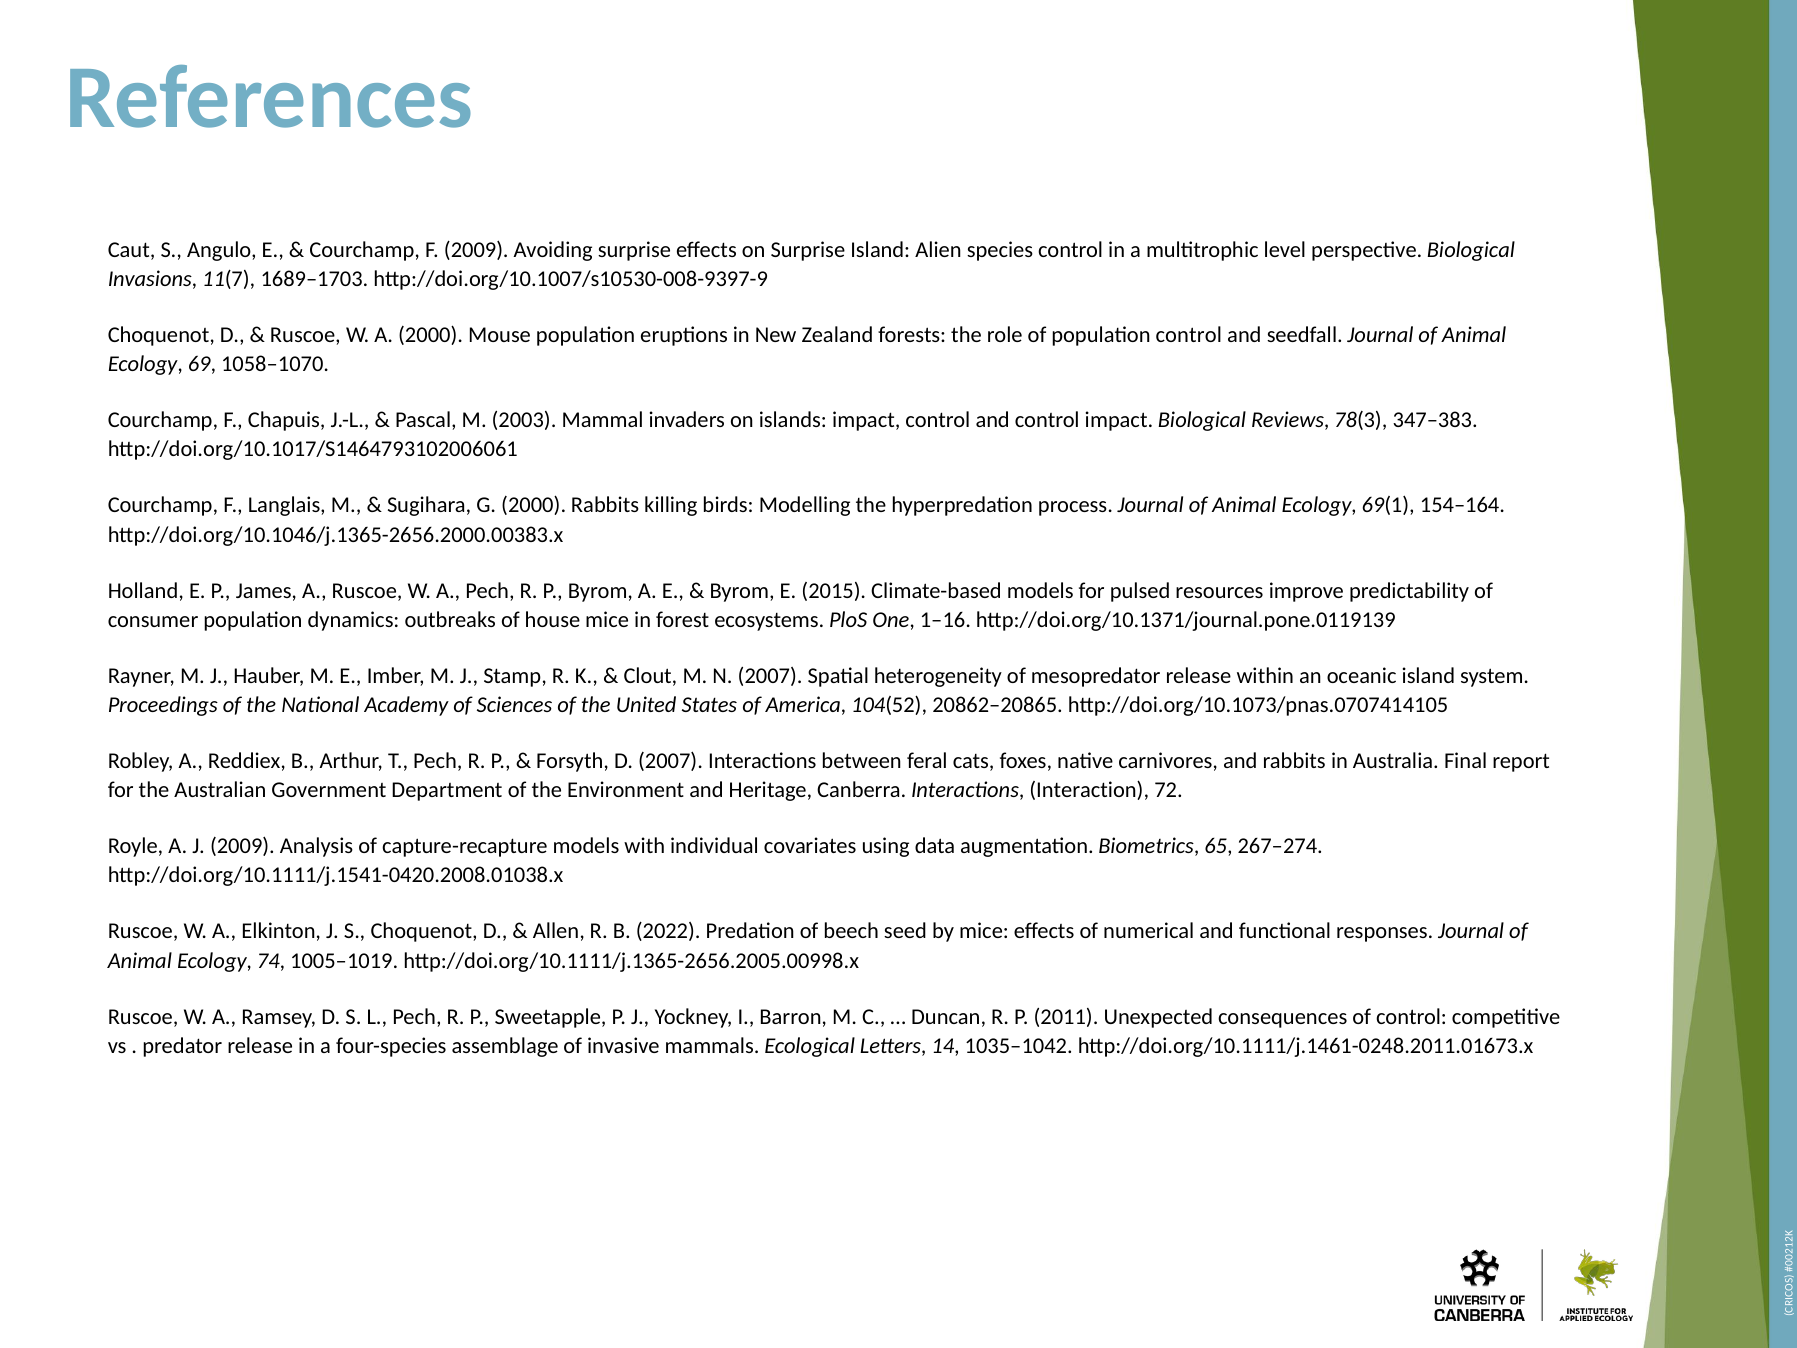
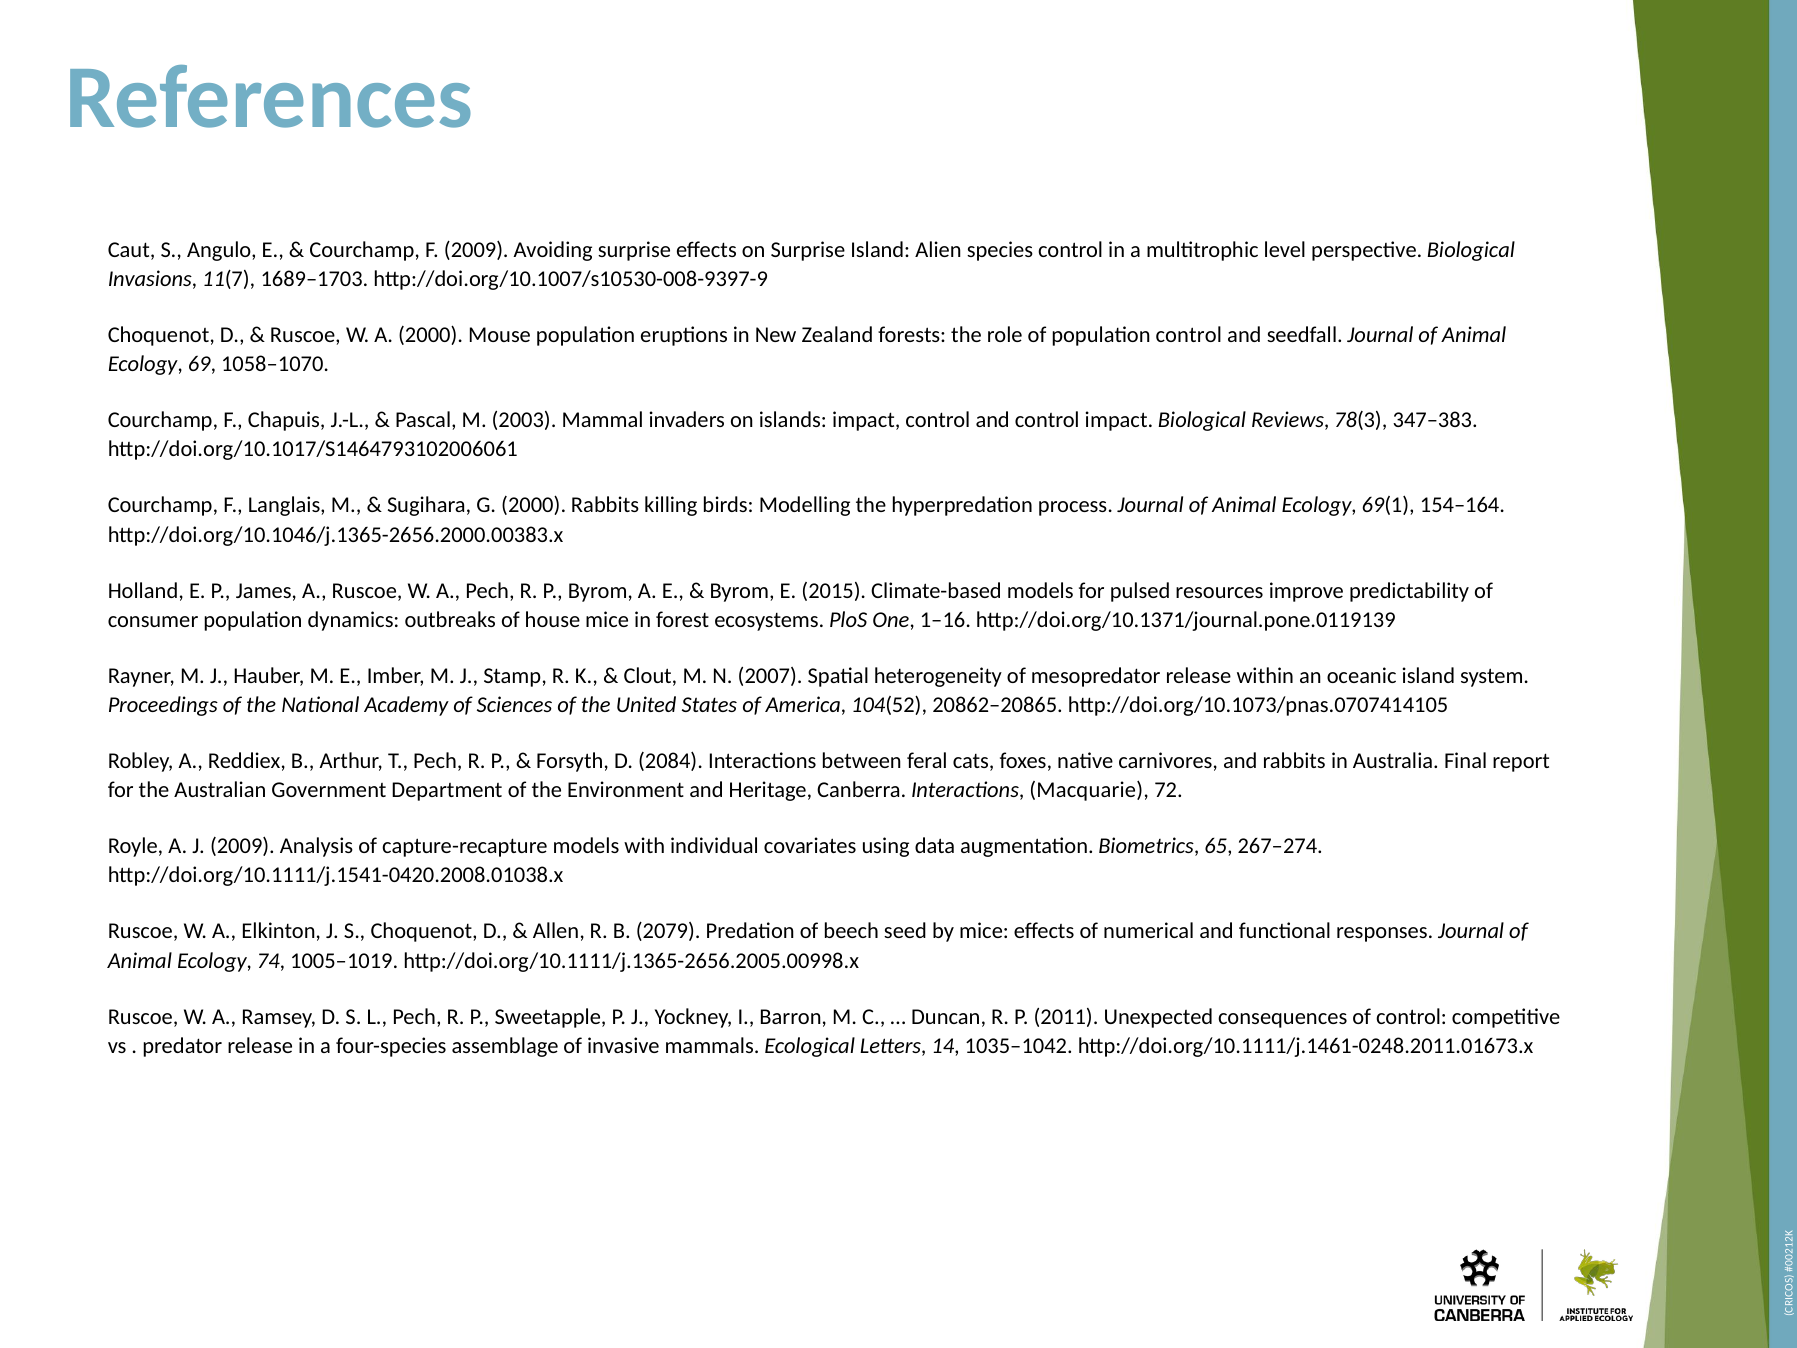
D 2007: 2007 -> 2084 (671, 761)
Interaction: Interaction -> Macquarie (1089, 790)
2022: 2022 -> 2079 (668, 931)
